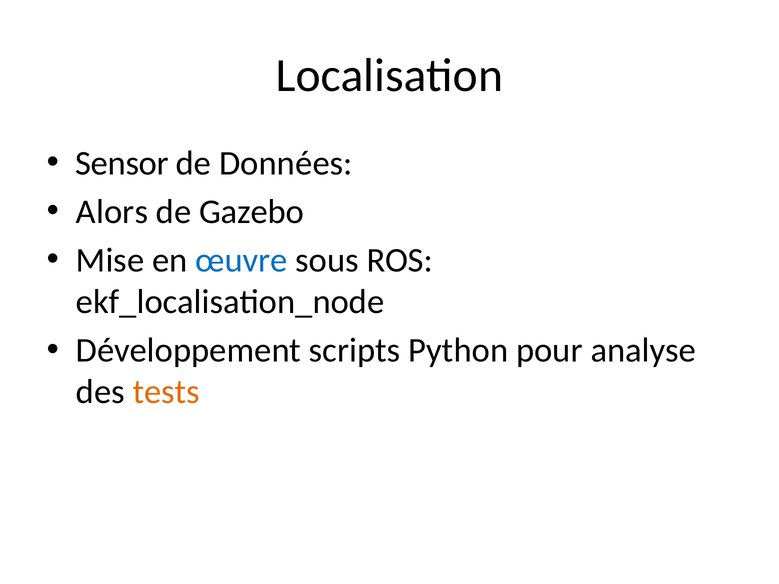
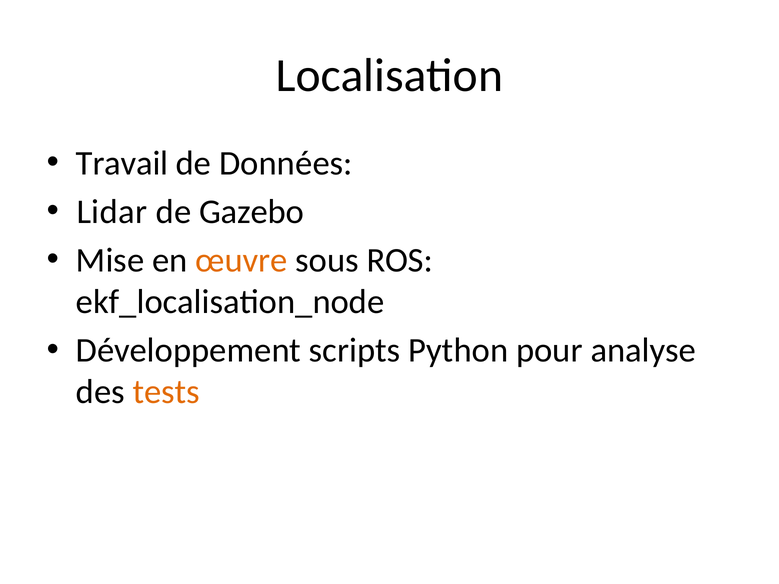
Sensor: Sensor -> Travail (122, 163)
Alors: Alors -> Lidar (112, 212)
œuvre colour: blue -> orange (241, 260)
